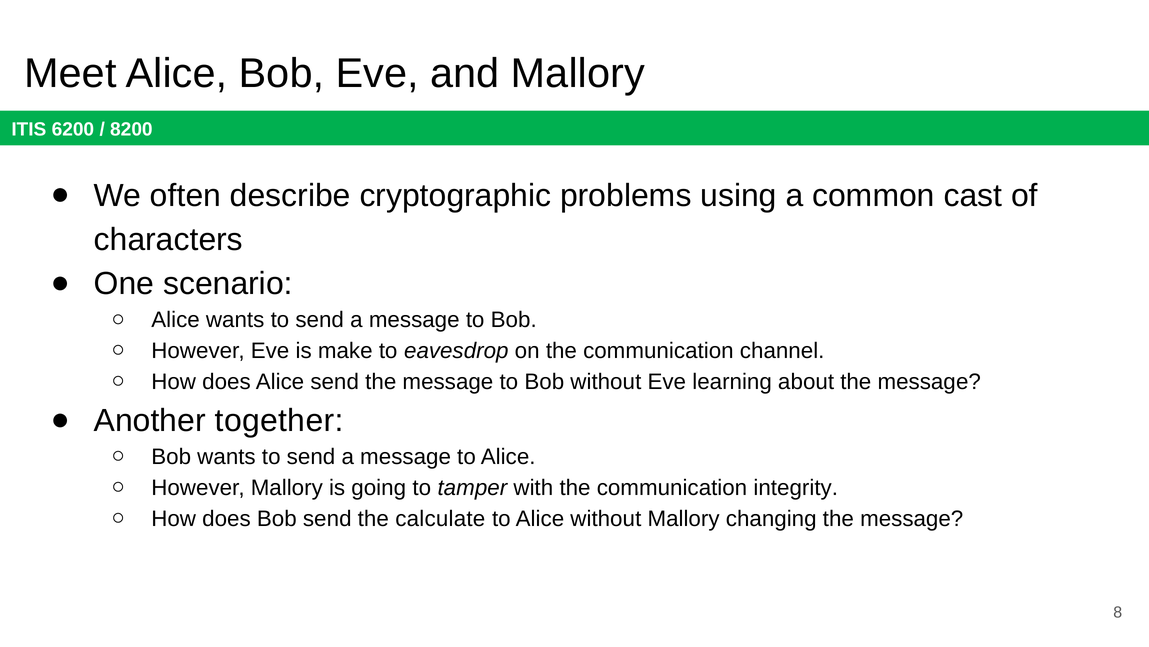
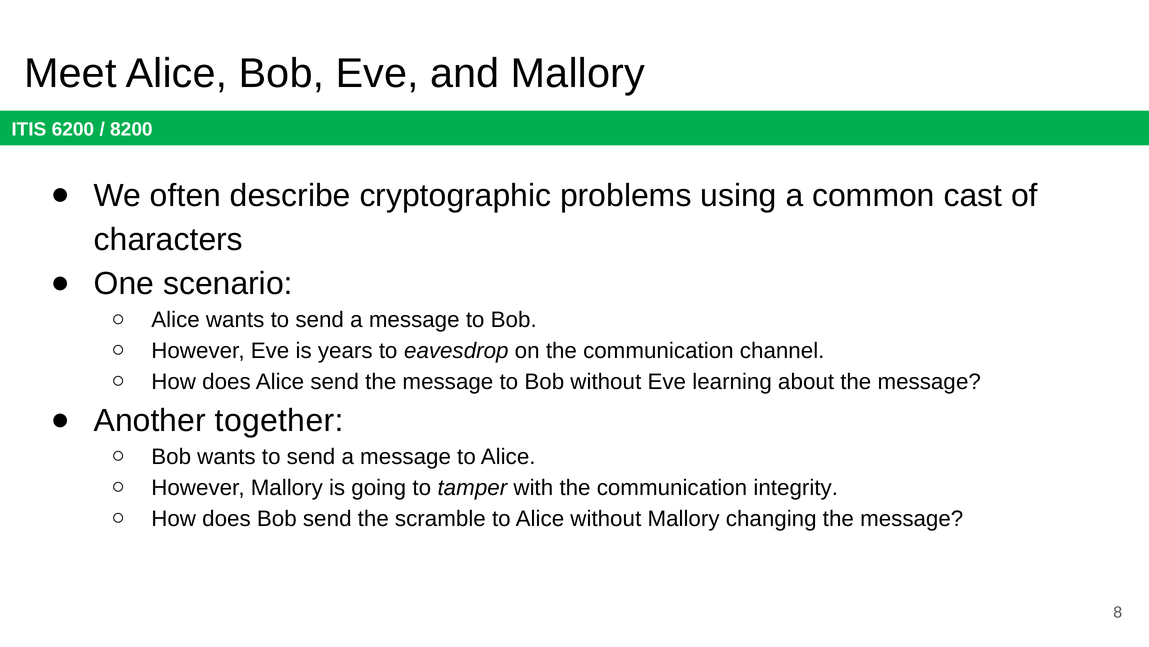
make: make -> years (345, 350)
calculate: calculate -> scramble (440, 518)
